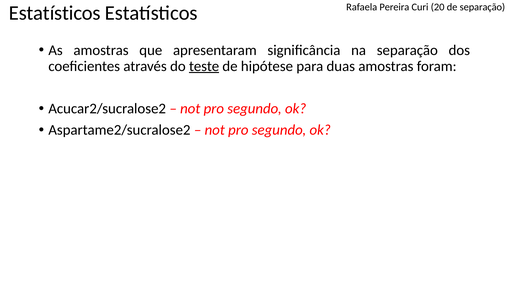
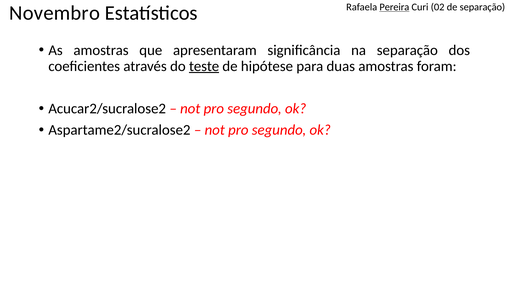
Pereira underline: none -> present (394, 7)
20: 20 -> 02 (438, 7)
Estatísticos: Estatísticos -> Novembro (55, 13)
